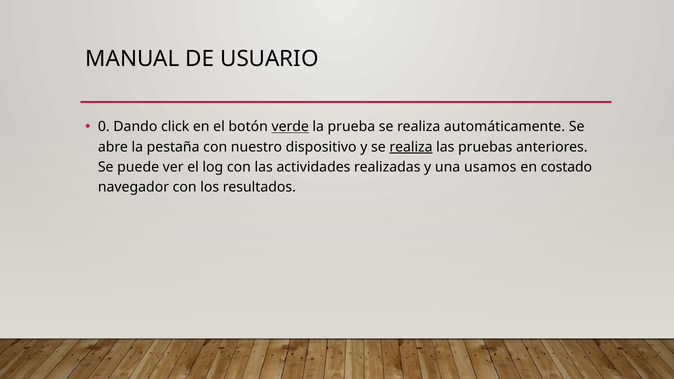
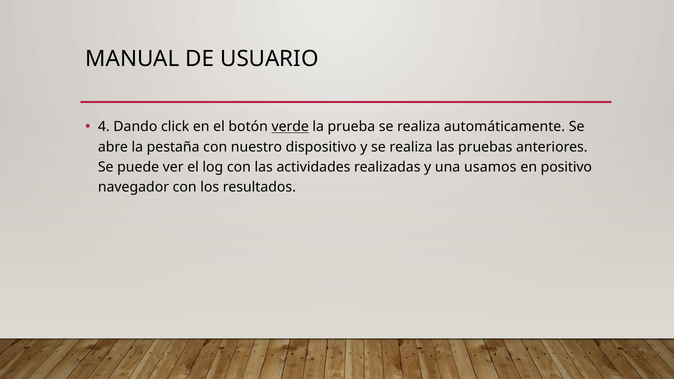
0: 0 -> 4 (104, 127)
realiza underline: present -> none (411, 147)
costado: costado -> positivo (566, 167)
